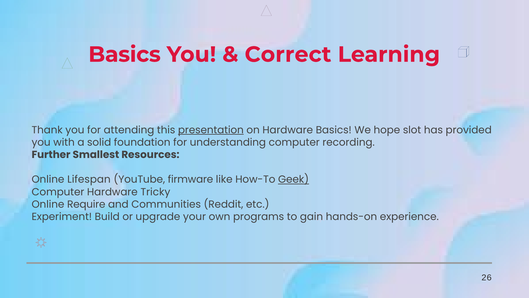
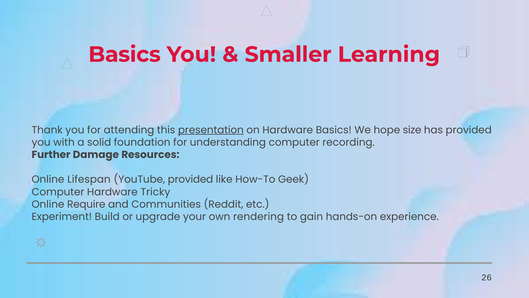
Correct: Correct -> Smaller (288, 54)
slot: slot -> size (412, 130)
Smallest: Smallest -> Damage (96, 155)
YouTube firmware: firmware -> provided (191, 179)
Geek underline: present -> none (293, 179)
programs: programs -> rendering (259, 216)
